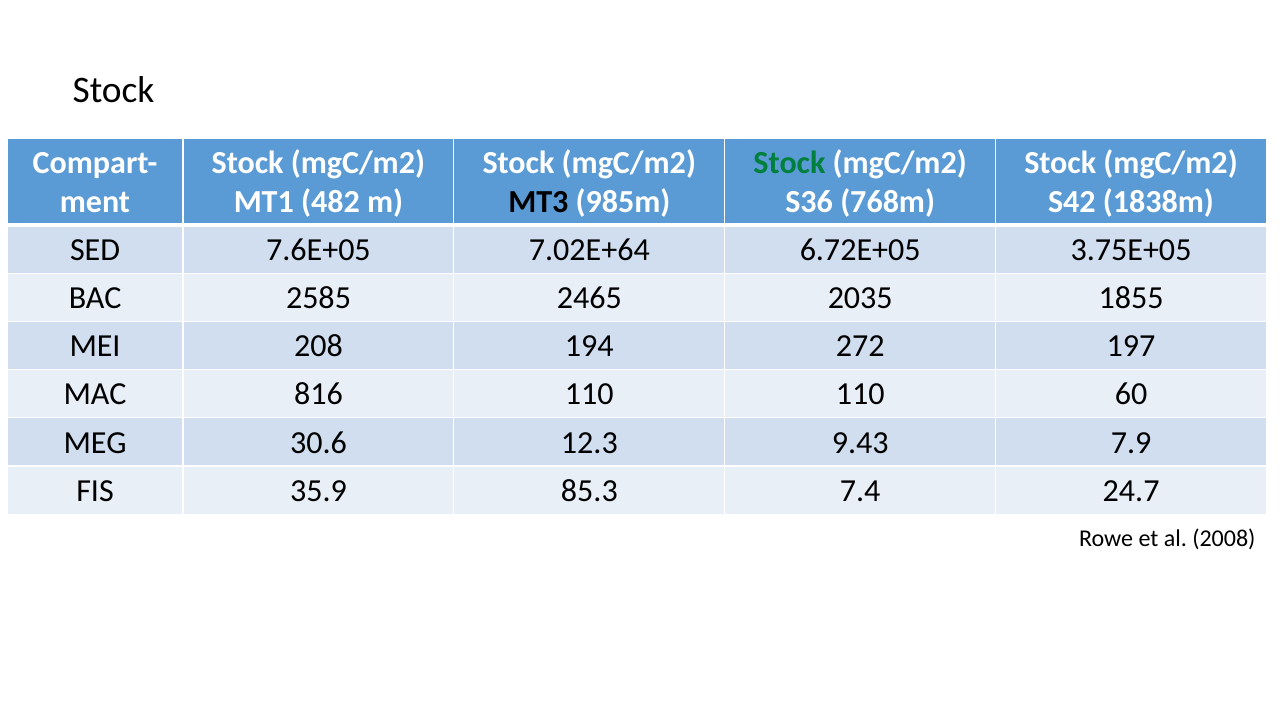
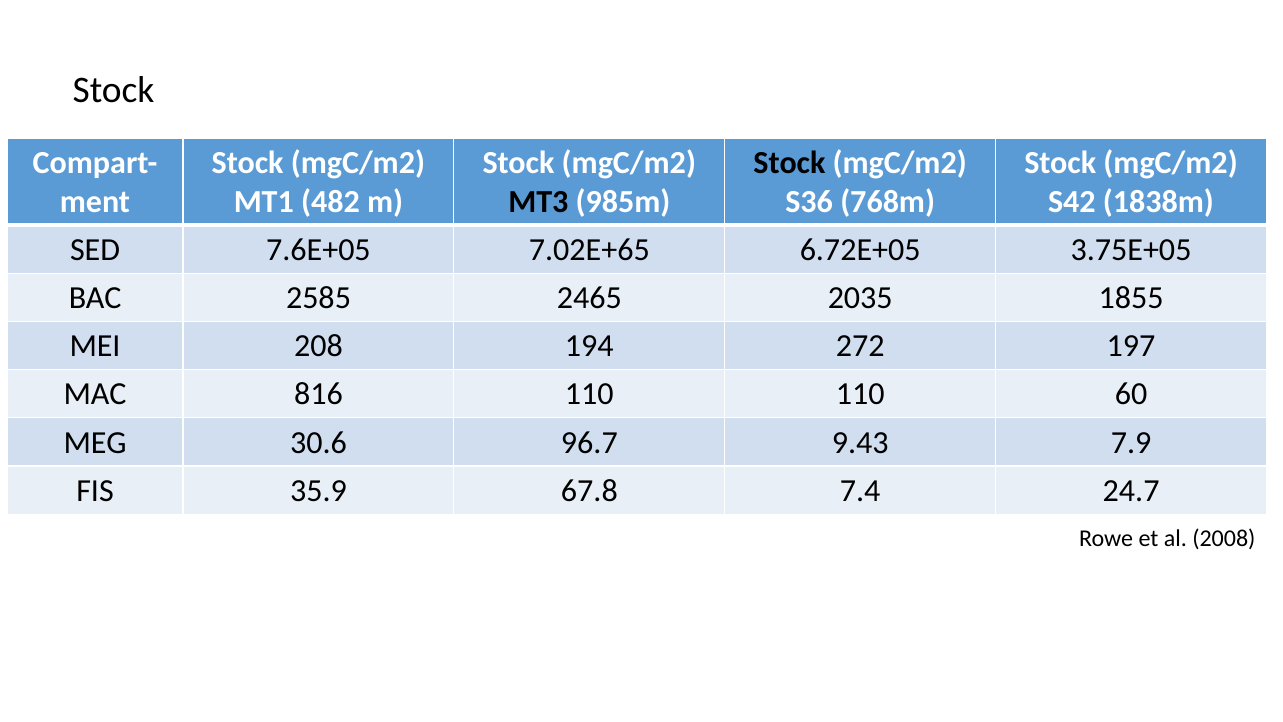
Stock colour: green -> black (789, 163)
7.02E+64: 7.02E+64 -> 7.02E+65 (589, 250)
12.3: 12.3 -> 96.7 (589, 442)
85.3: 85.3 -> 67.8 (589, 490)
